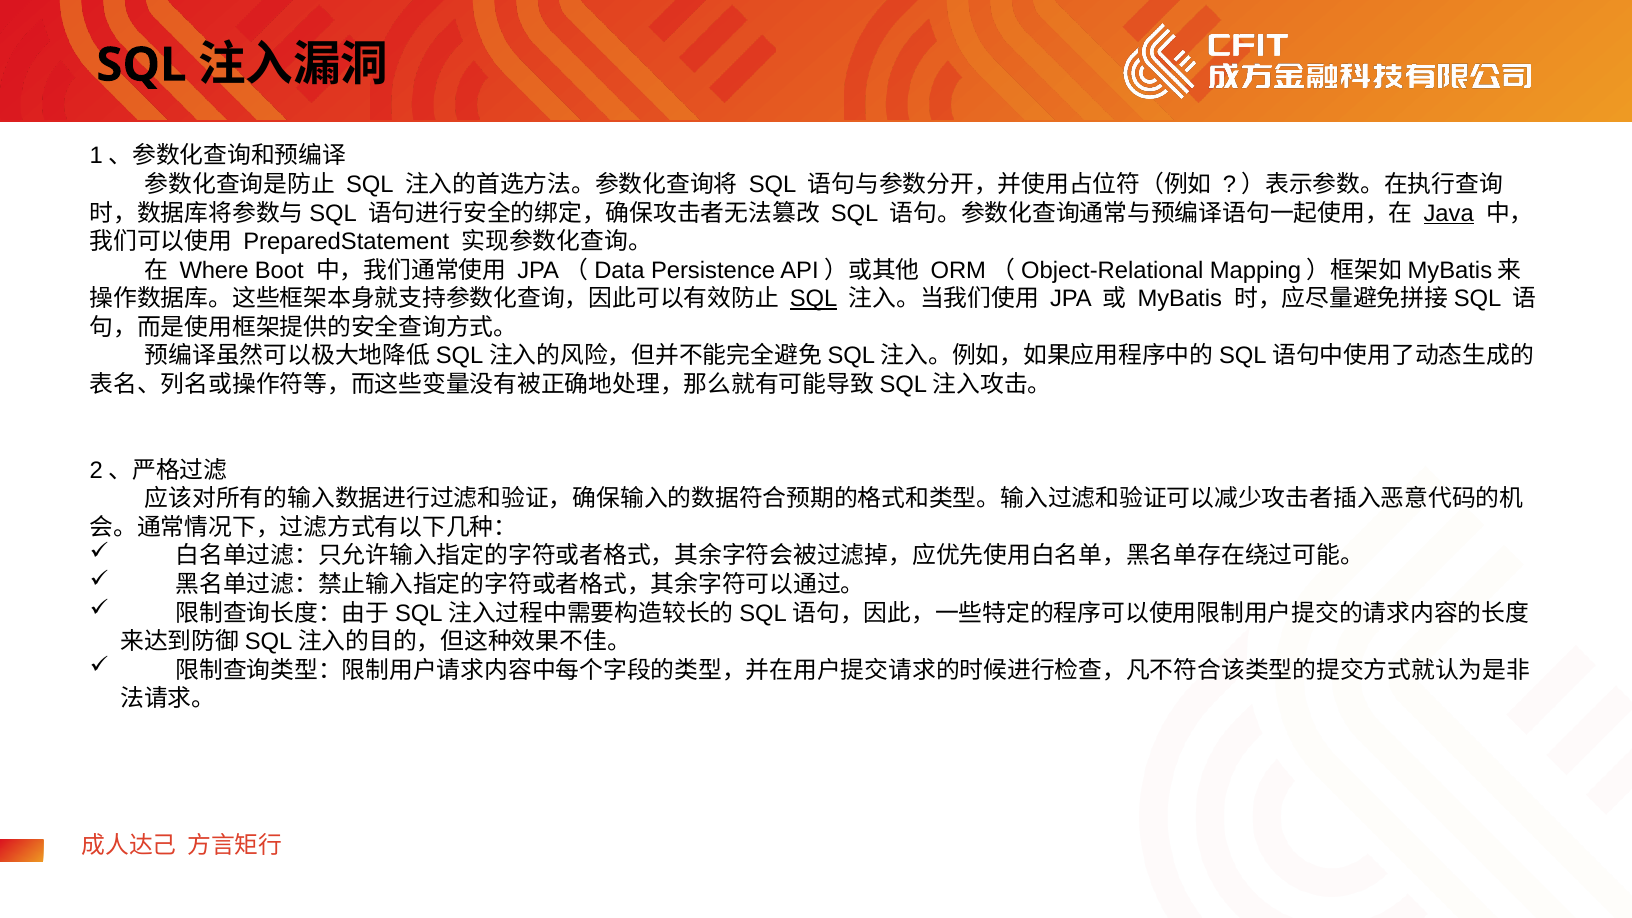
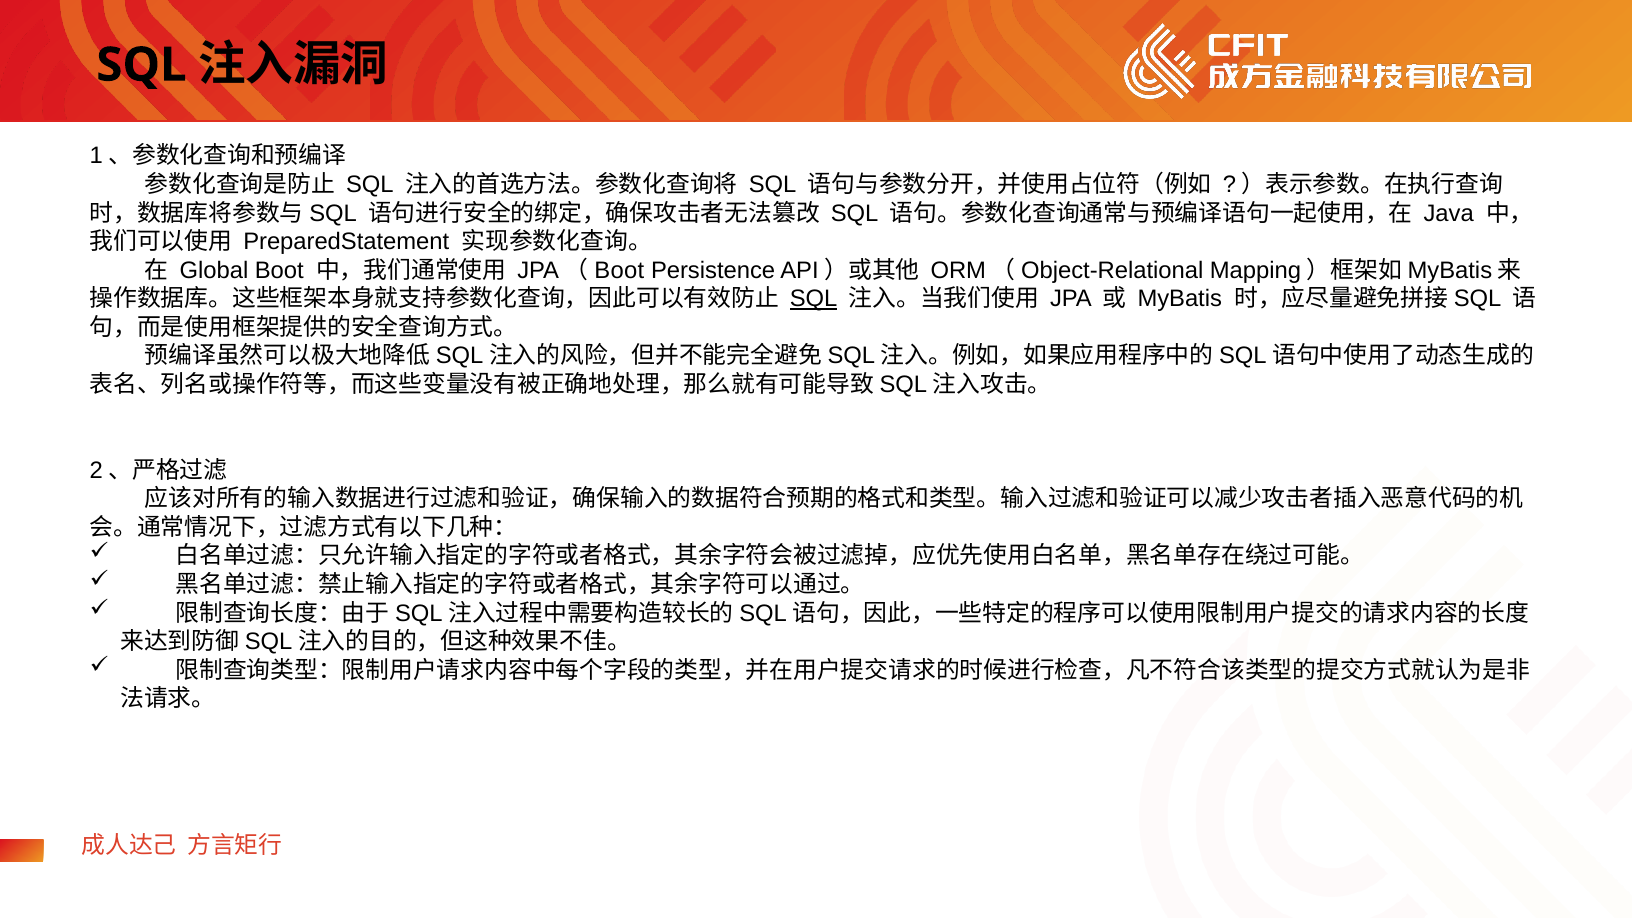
Java underline: present -> none (1449, 213)
Where: Where -> Global (214, 270)
Data: Data -> Boot (619, 270)
